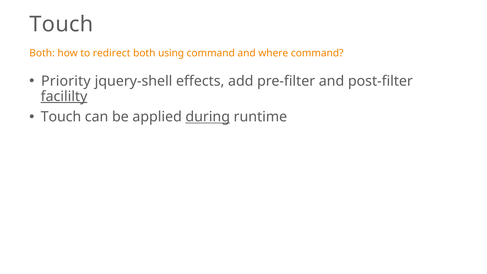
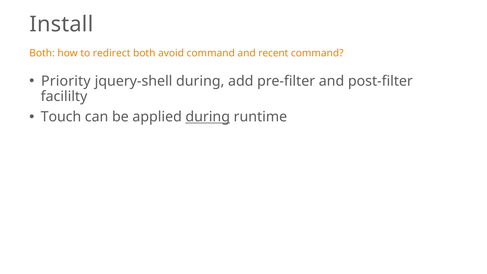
Touch: Touch -> Install (61, 24)
using: using -> avoid (171, 53)
where: where -> recent (273, 53)
jquery-shell effects: effects -> during (200, 81)
facililty underline: present -> none (64, 96)
